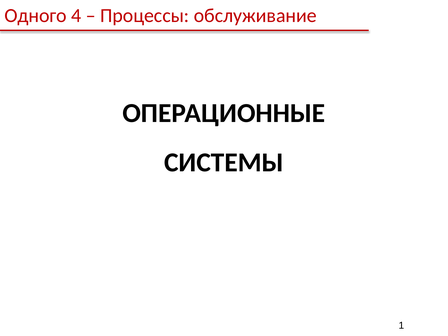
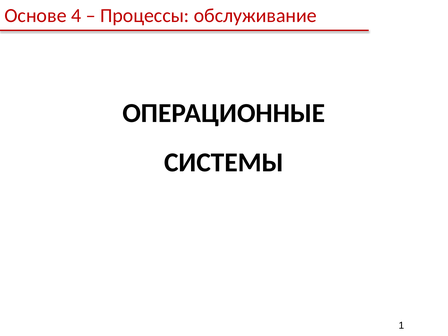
Одного: Одного -> Основе (35, 16)
